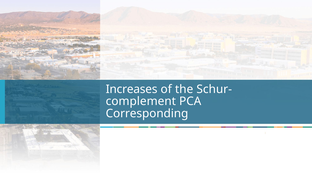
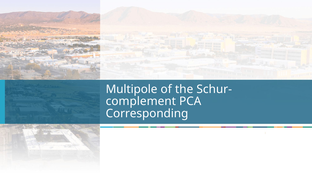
Increases: Increases -> Multipole (132, 89)
